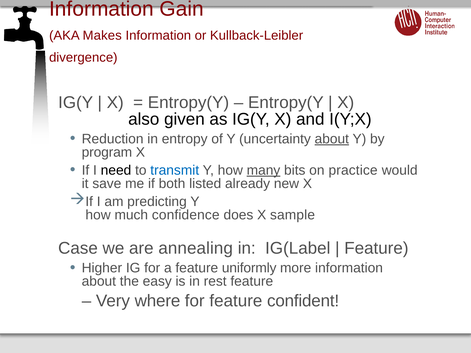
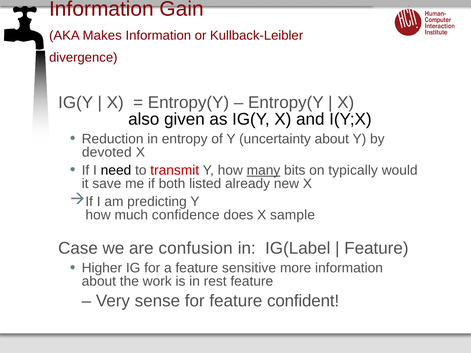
about underline: present -> none (332, 139)
program: program -> devoted (107, 152)
transmit colour: blue -> red (175, 170)
practice: practice -> typically (353, 170)
annealing: annealing -> confusion (196, 249)
uniformly: uniformly -> sensitive (249, 268)
easy: easy -> work (157, 282)
where: where -> sense (157, 301)
